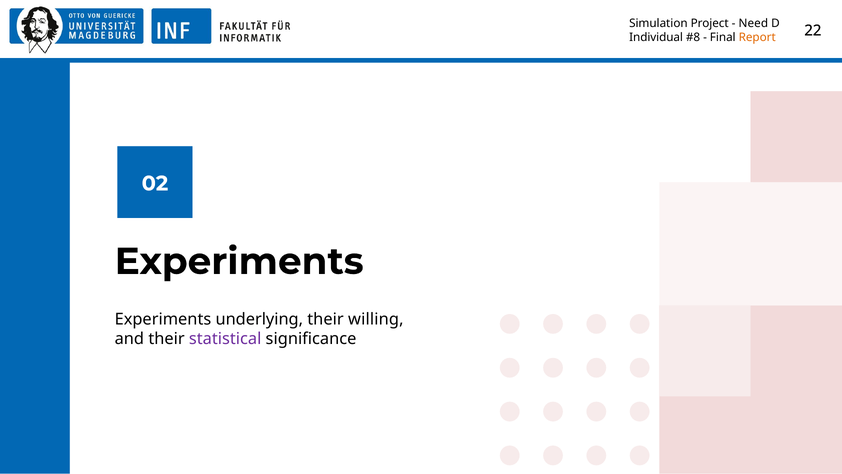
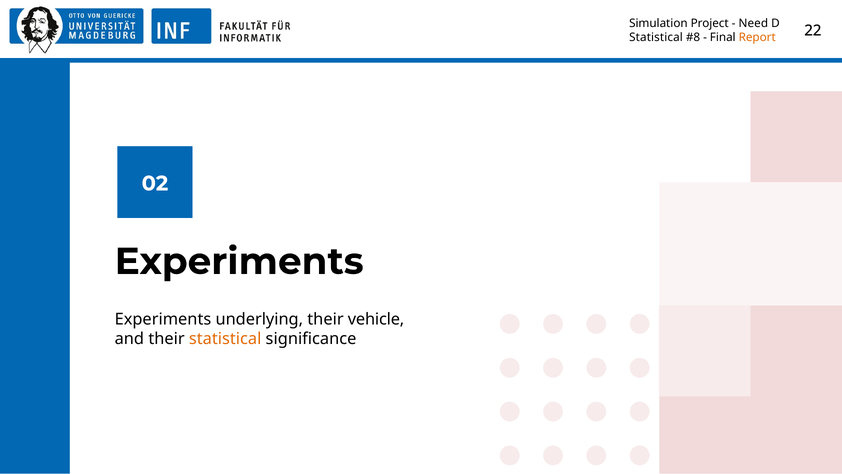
Individual: Individual -> Statistical (656, 37)
willing: willing -> vehicle (376, 319)
statistical colour: purple -> orange (225, 339)
